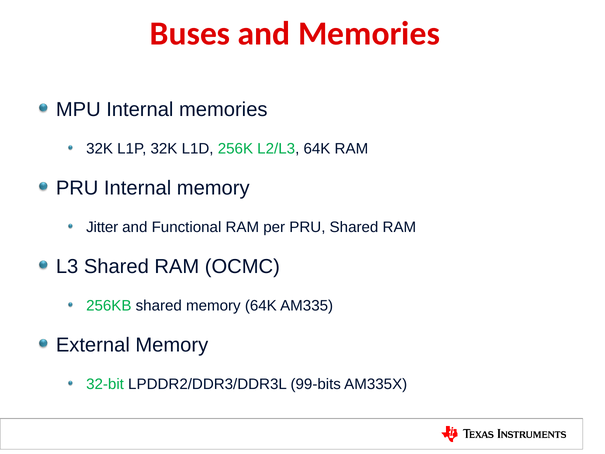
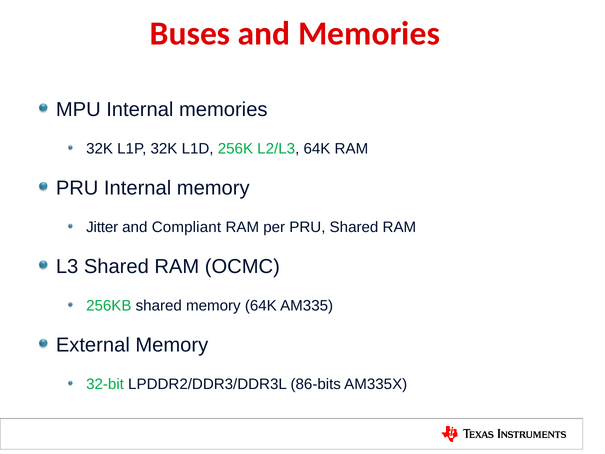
Functional: Functional -> Compliant (186, 227)
99-bits: 99-bits -> 86-bits (316, 384)
